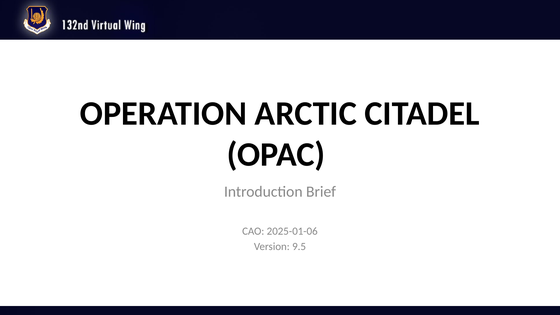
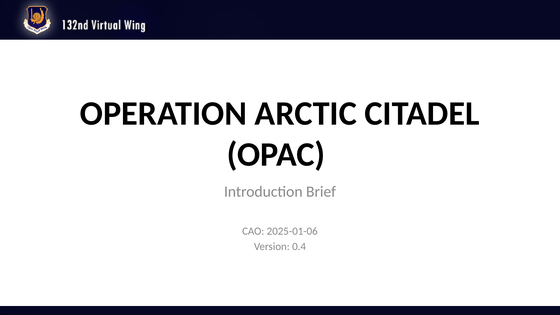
9.5: 9.5 -> 0.4 (299, 247)
